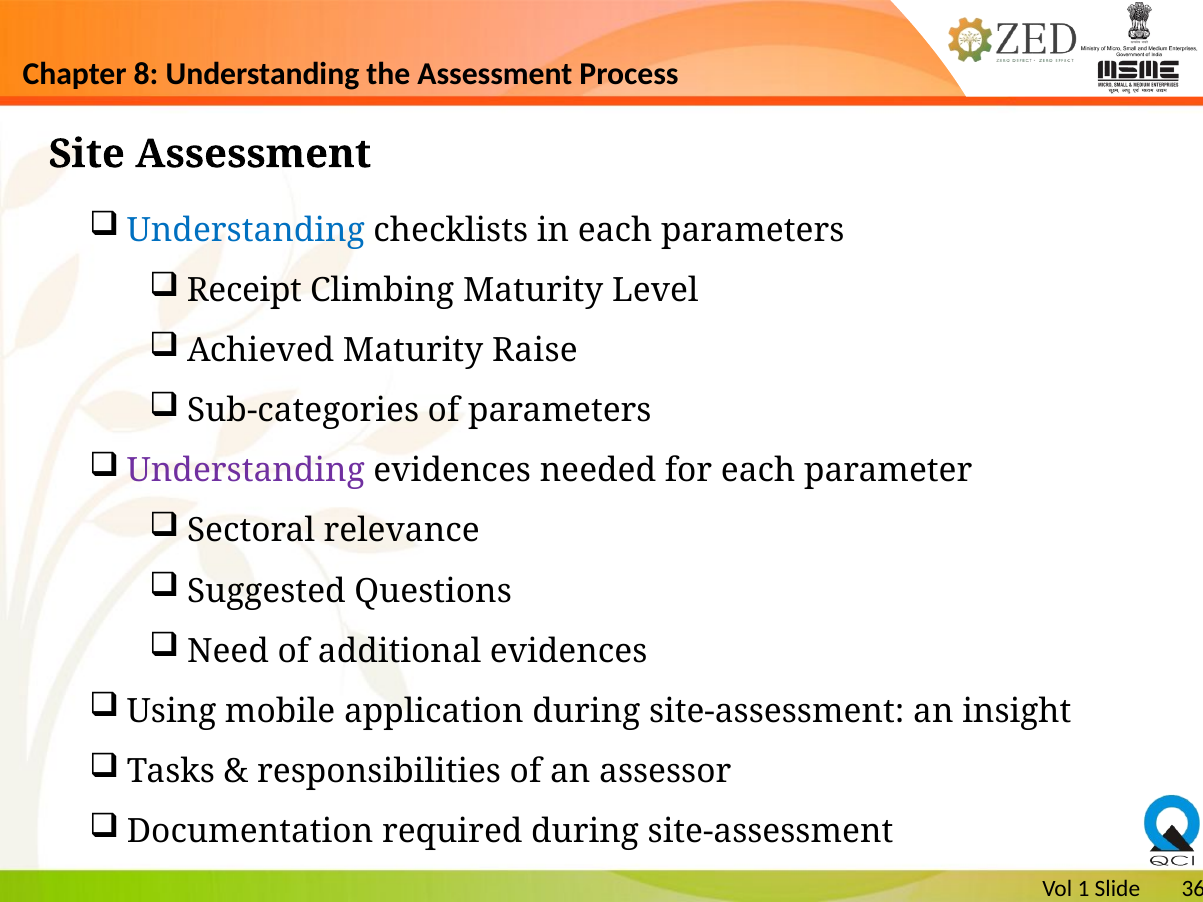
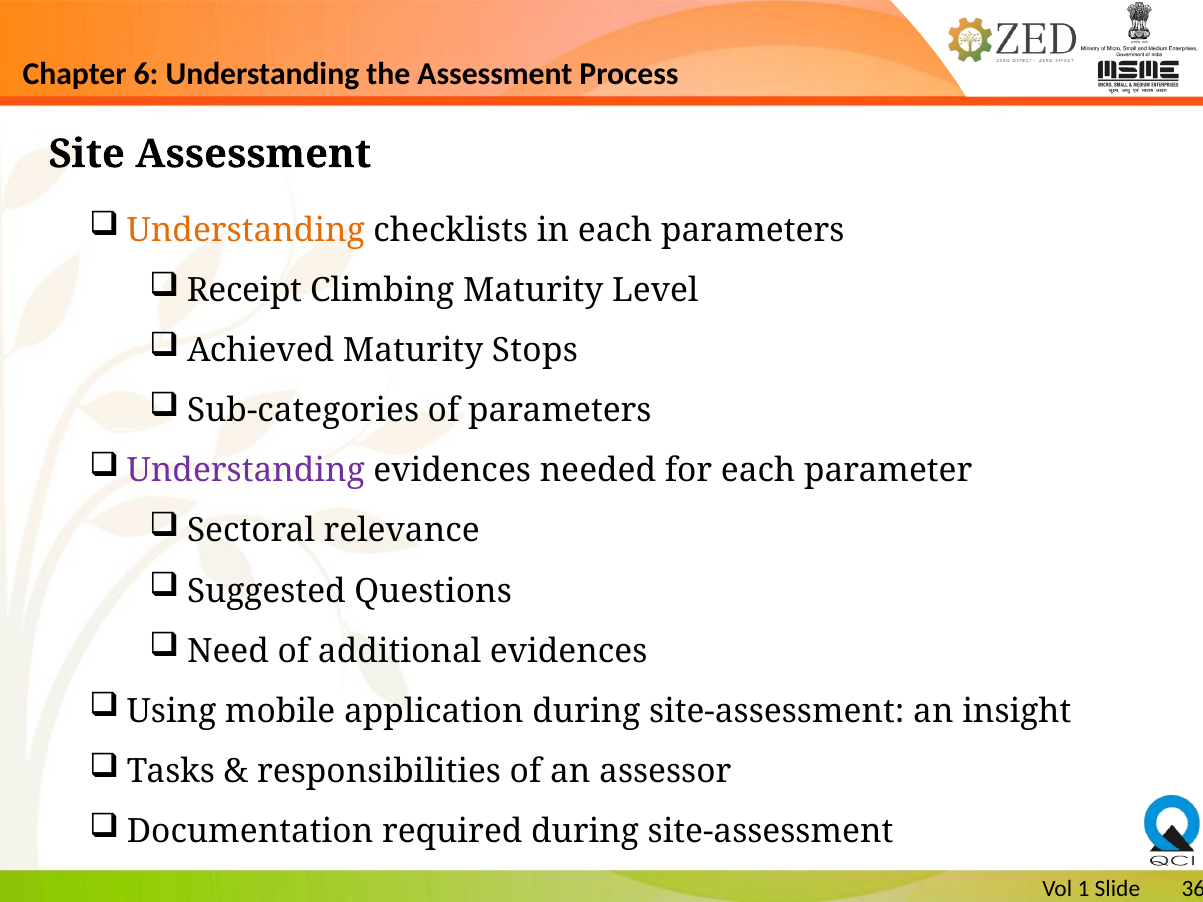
8: 8 -> 6 (146, 74)
Understanding colour: blue -> orange (246, 230)
Raise: Raise -> Stops (535, 351)
